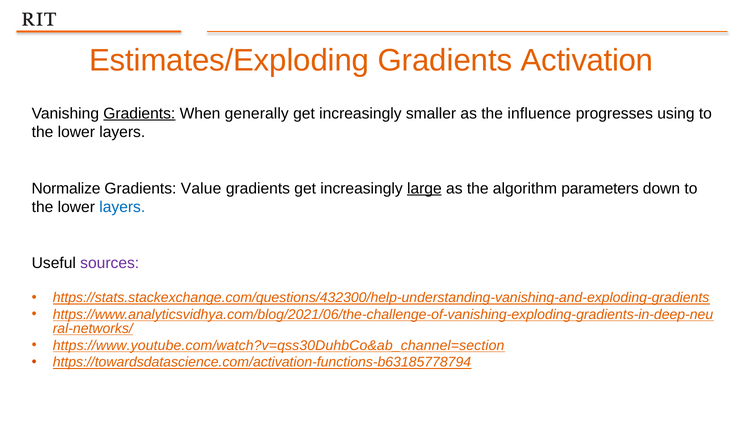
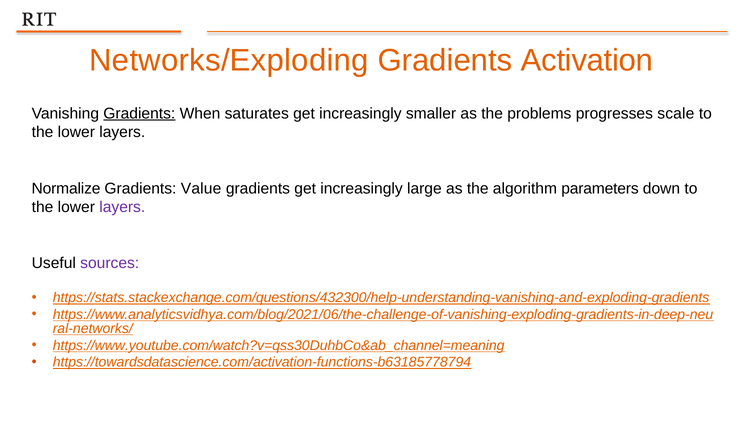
Estimates/Exploding: Estimates/Exploding -> Networks/Exploding (229, 60)
generally: generally -> saturates (257, 113)
influence: influence -> problems (539, 113)
using: using -> scale (676, 113)
large underline: present -> none (424, 188)
layers colour: blue -> purple (122, 207)
https://www.youtube.com/watch?v=qss30DuhbCo&ab_channel=section: https://www.youtube.com/watch?v=qss30DuhbCo&ab_channel=section -> https://www.youtube.com/watch?v=qss30DuhbCo&ab_channel=meaning (279, 345)
